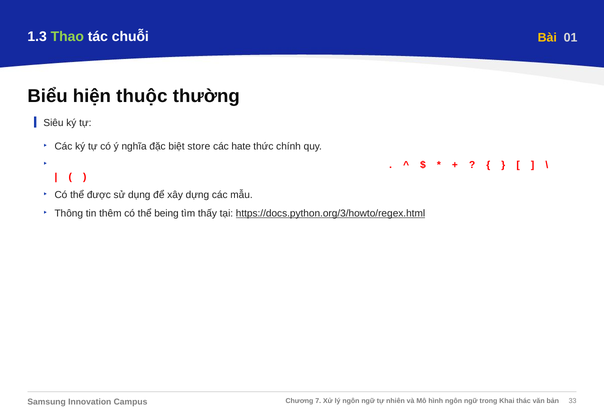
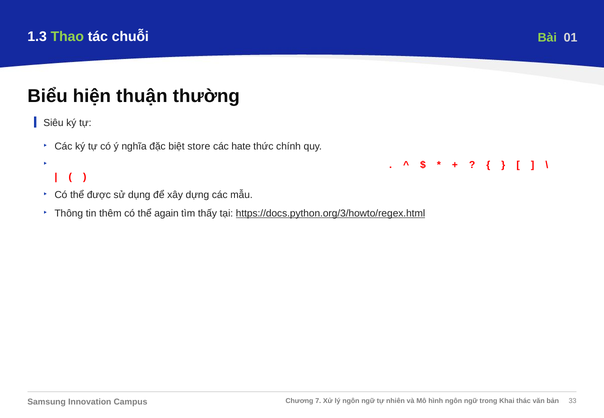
Bài colour: yellow -> light green (547, 38)
thuộc: thuộc -> thuận (142, 96)
being: being -> again (166, 213)
